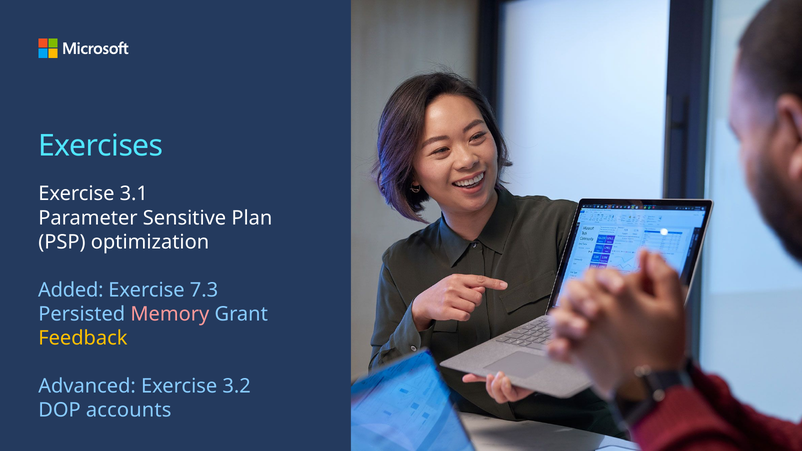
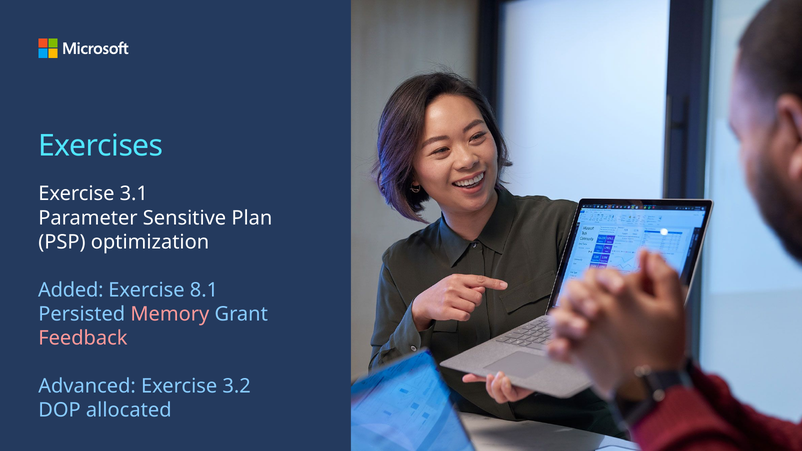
7.3: 7.3 -> 8.1 (204, 290)
Feedback colour: yellow -> pink (83, 338)
accounts: accounts -> allocated (129, 410)
